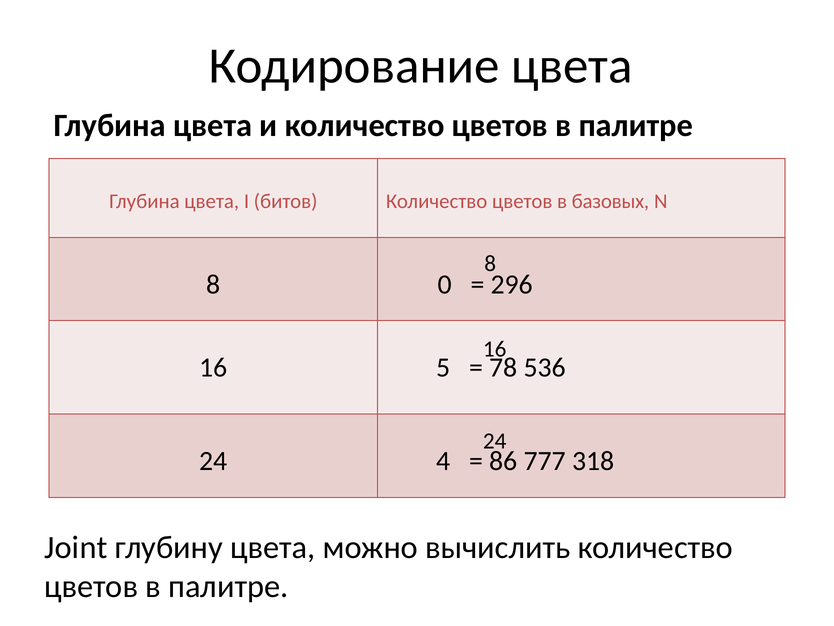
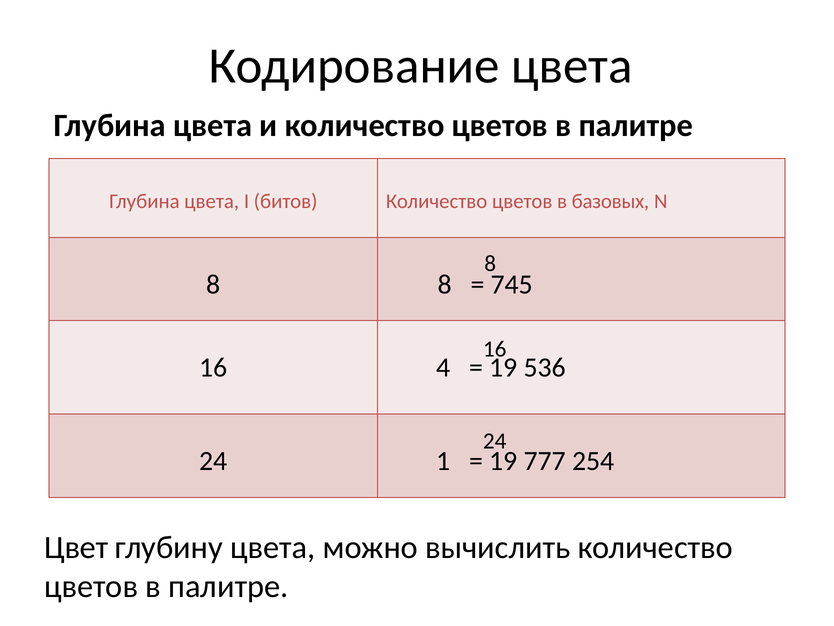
8 0: 0 -> 8 (445, 284)
296: 296 -> 745 (512, 284)
5: 5 -> 4 (443, 367)
78: 78 -> 19 (503, 367)
4: 4 -> 1 (443, 461)
86: 86 -> 19 (503, 461)
318: 318 -> 254 (593, 461)
Joint: Joint -> Цвет (76, 547)
